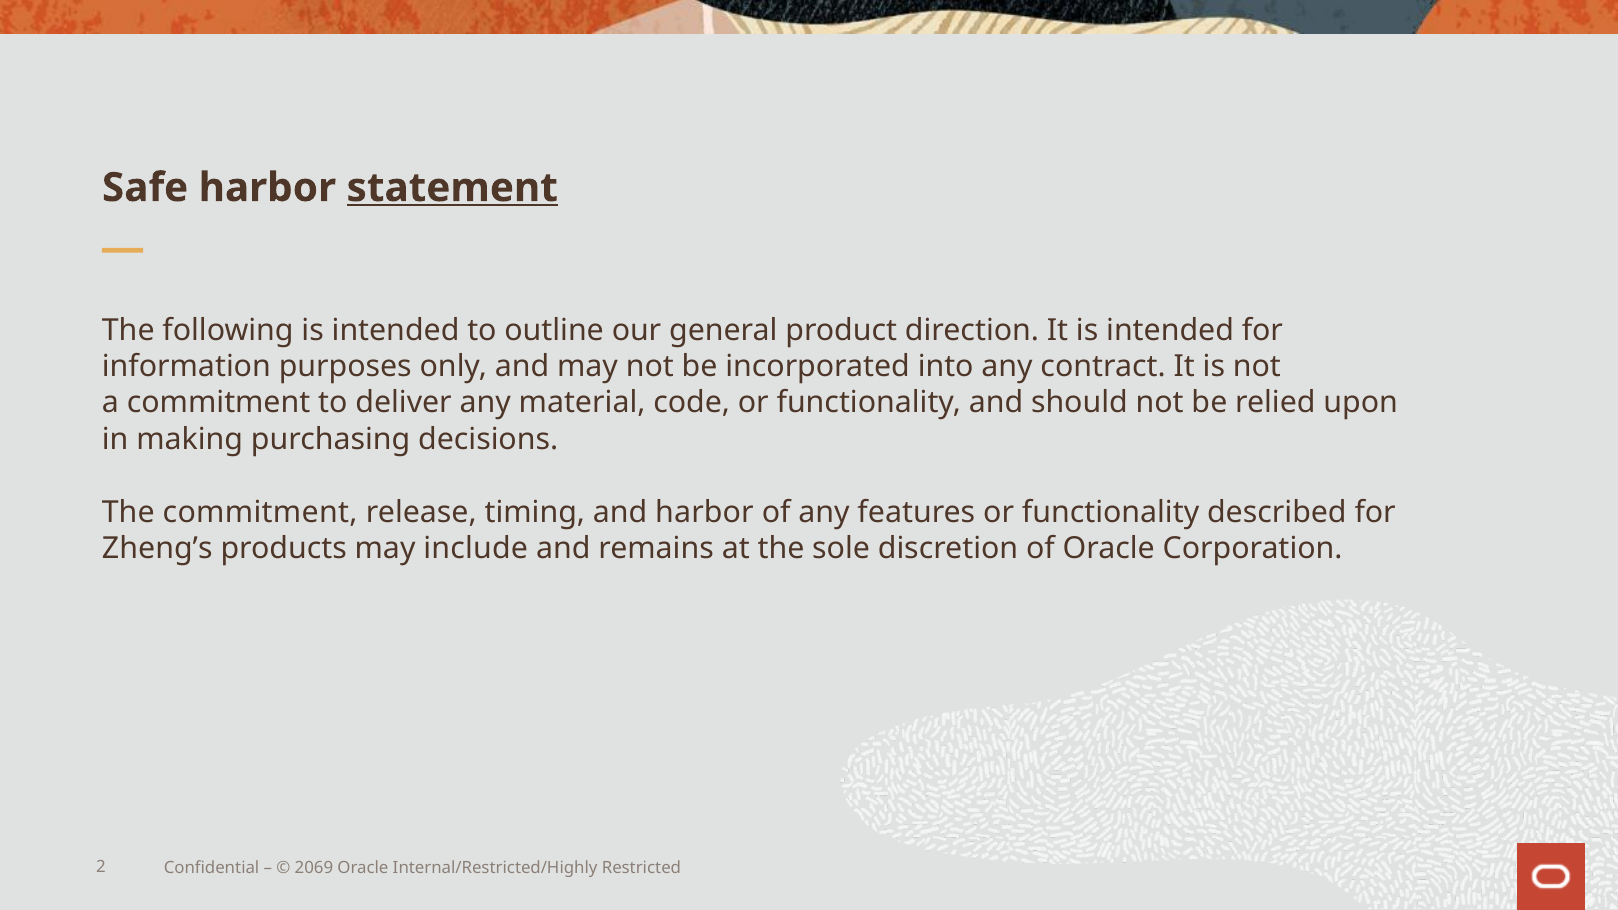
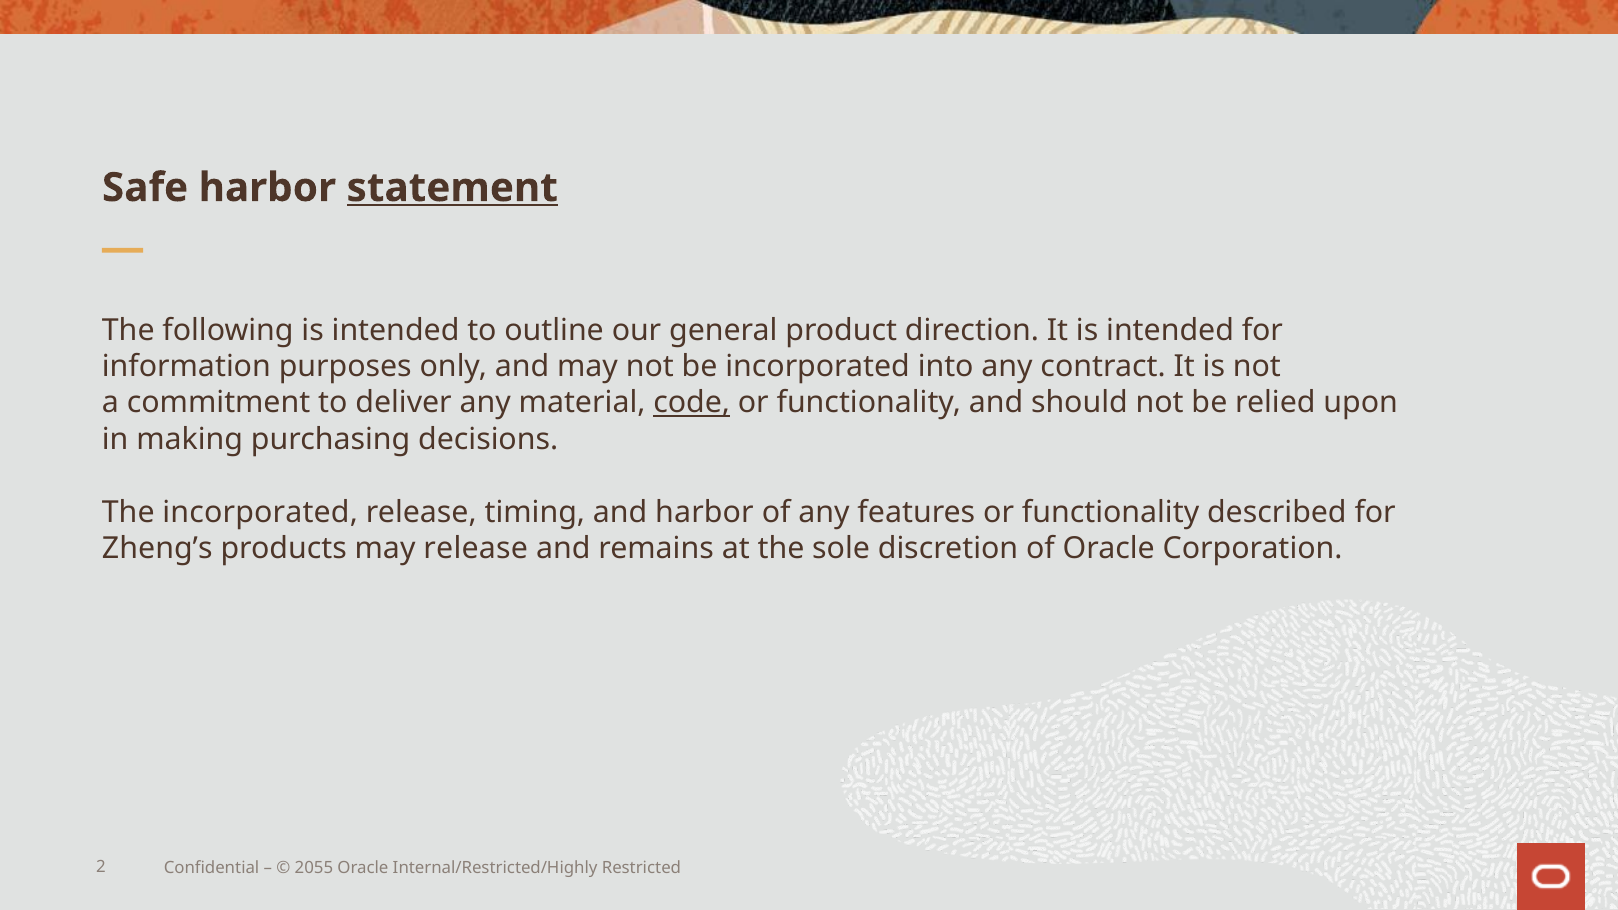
code underline: none -> present (692, 403)
The commitment: commitment -> incorporated (260, 512)
may include: include -> release (476, 549)
2069: 2069 -> 2055 (314, 868)
